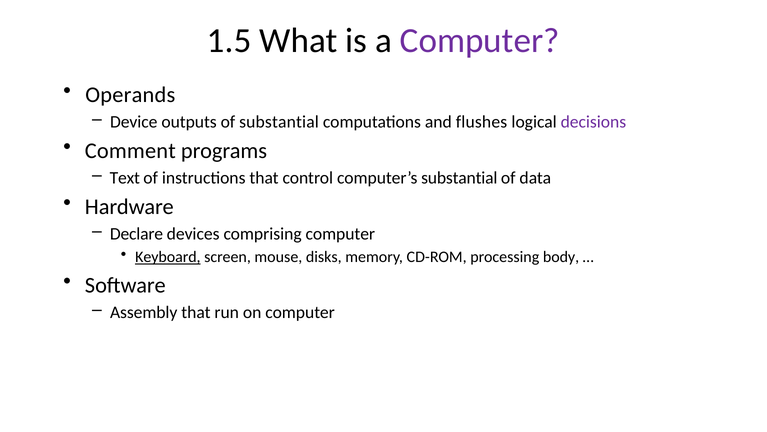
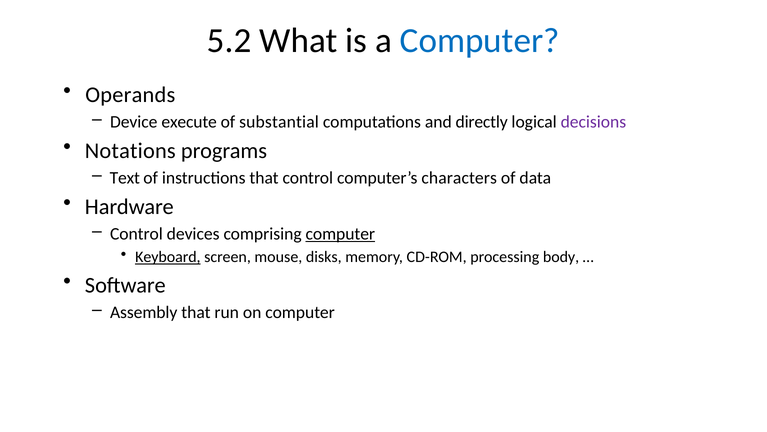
1.5: 1.5 -> 5.2 (229, 41)
Computer colour: purple -> blue (480, 41)
outputs: outputs -> execute (189, 122)
flushes: flushes -> directly (482, 122)
Comment: Comment -> Notations (130, 151)
computer’s substantial: substantial -> characters (459, 178)
Declare: Declare -> Control (136, 234)
computer underline: none -> present (340, 234)
